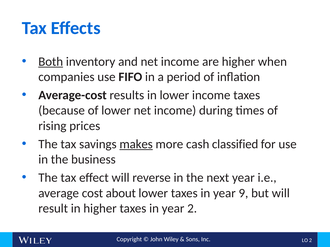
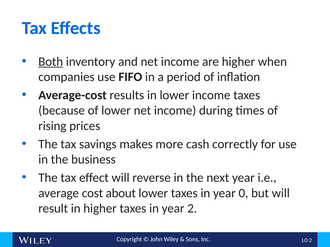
makes underline: present -> none (136, 144)
classified: classified -> correctly (235, 144)
9: 9 -> 0 (243, 193)
